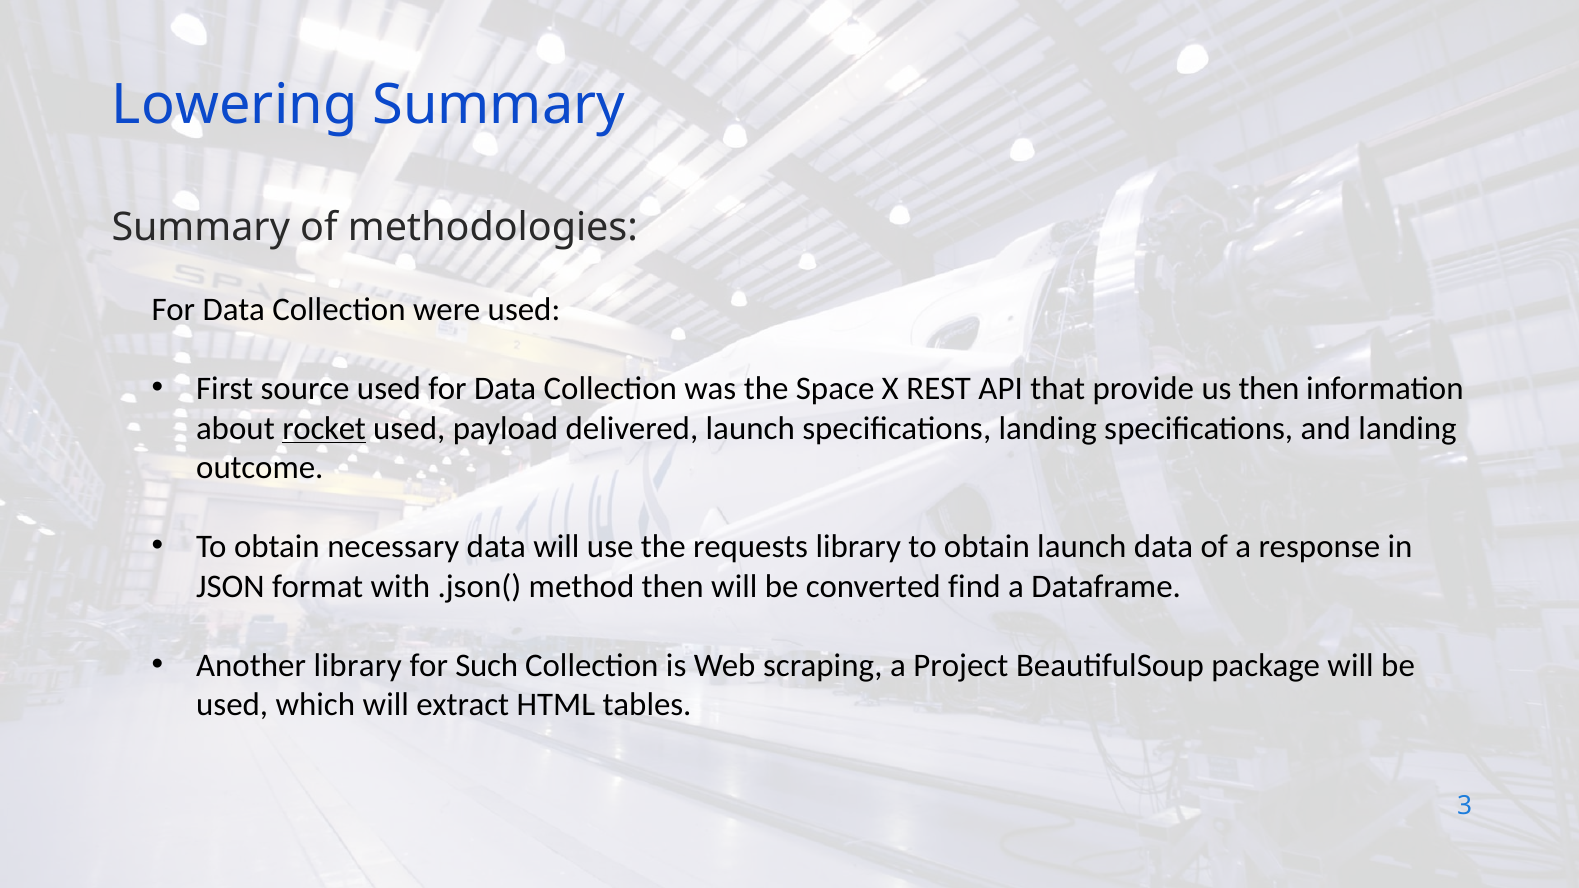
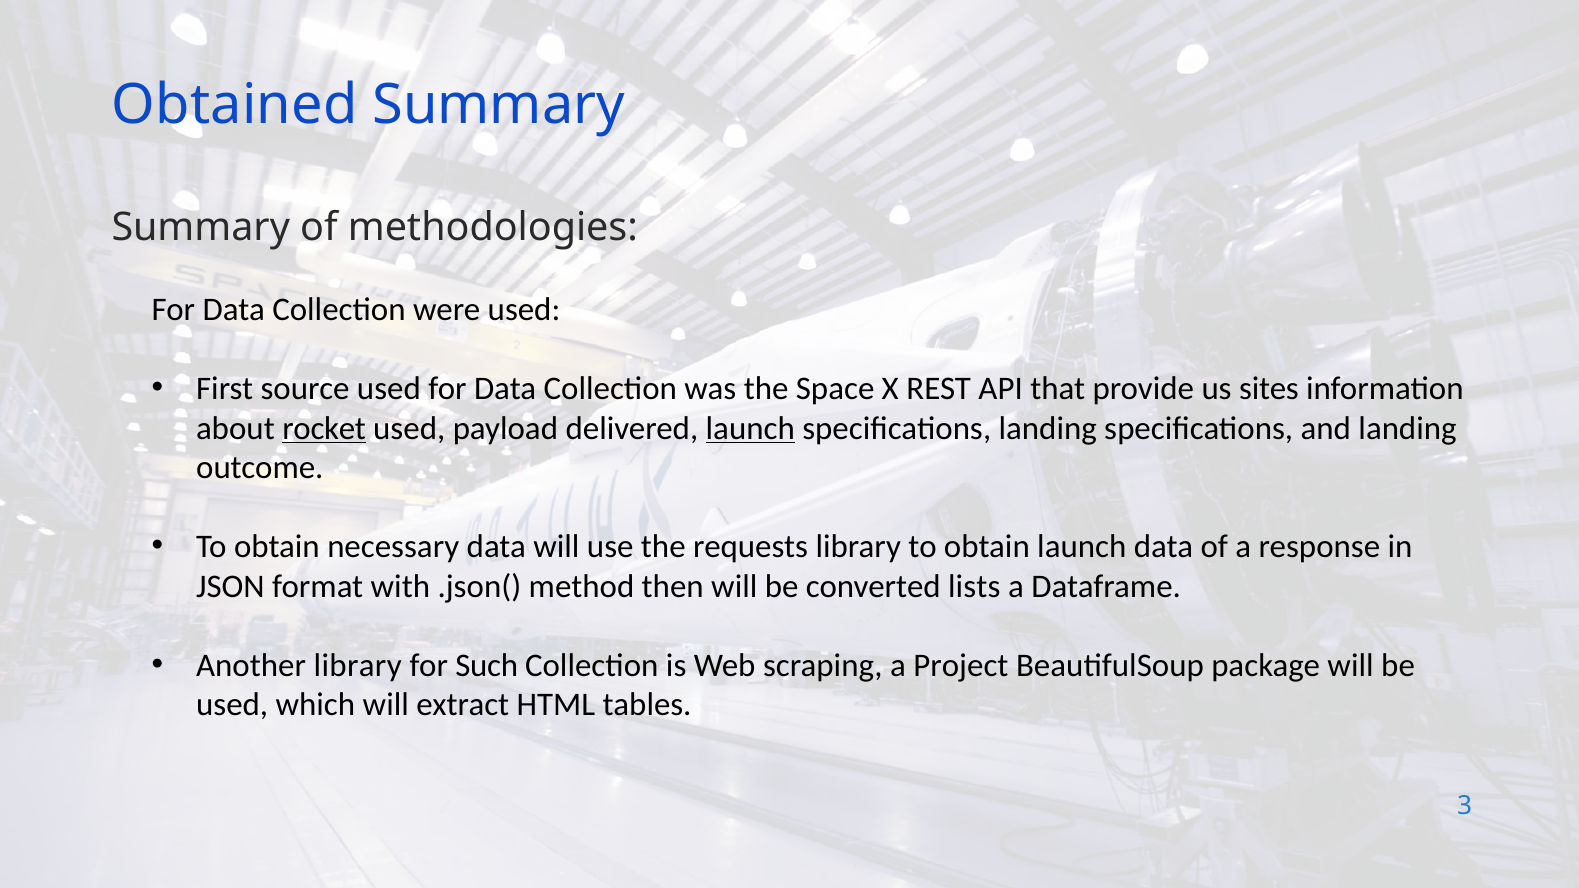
Lowering: Lowering -> Obtained (235, 105)
us then: then -> sites (1269, 389)
launch underline: none -> present (750, 428)
find: find -> lists (974, 586)
